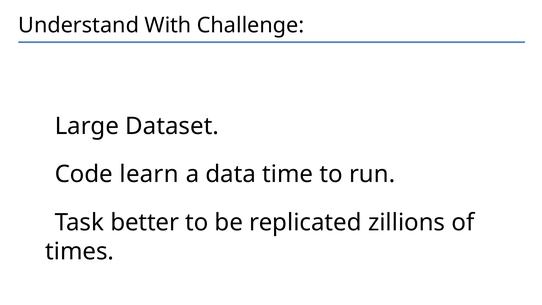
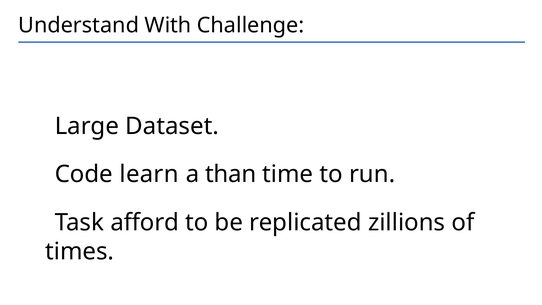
data: data -> than (231, 174)
better: better -> afford (145, 223)
